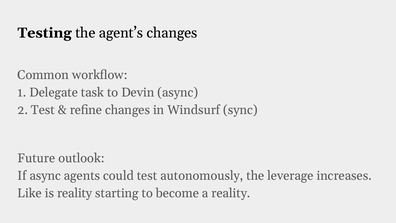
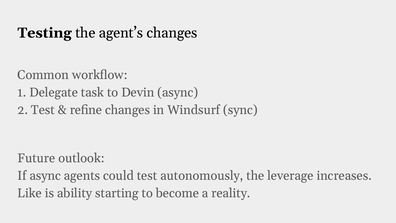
is reality: reality -> ability (75, 193)
